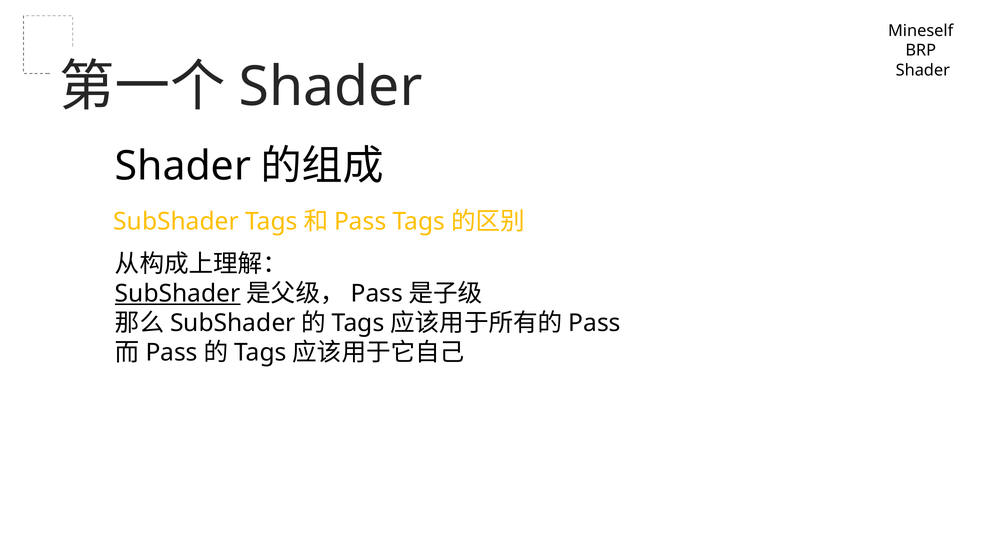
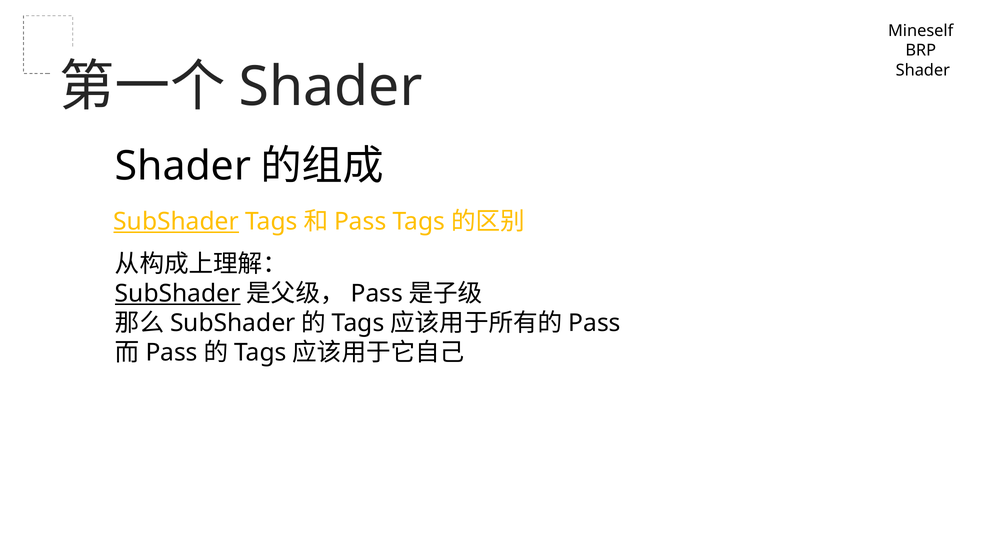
SubShader underline: none -> present (176, 222)
